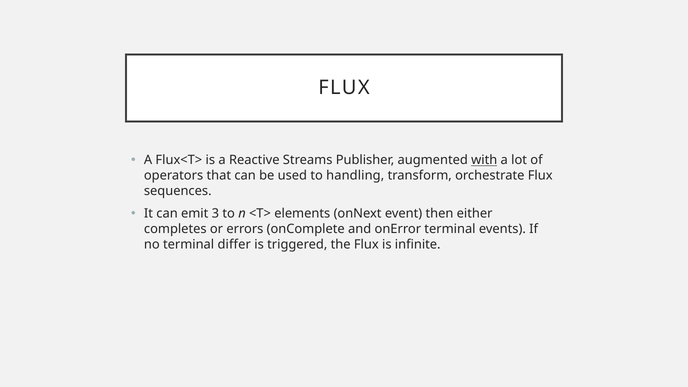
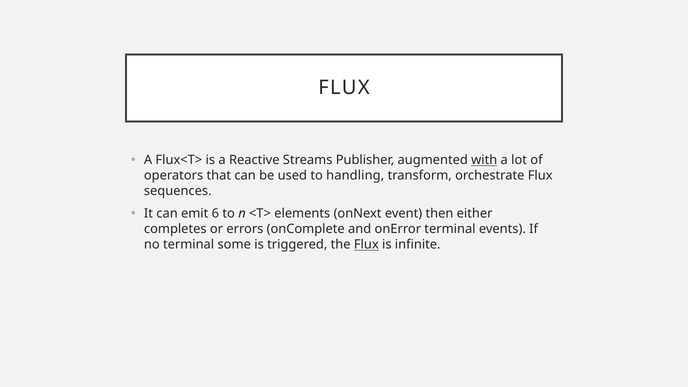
3: 3 -> 6 (215, 214)
differ: differ -> some (234, 245)
Flux underline: none -> present (366, 245)
